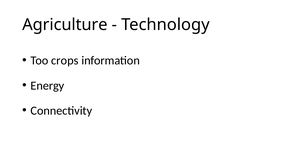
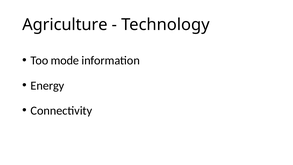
crops: crops -> mode (65, 60)
